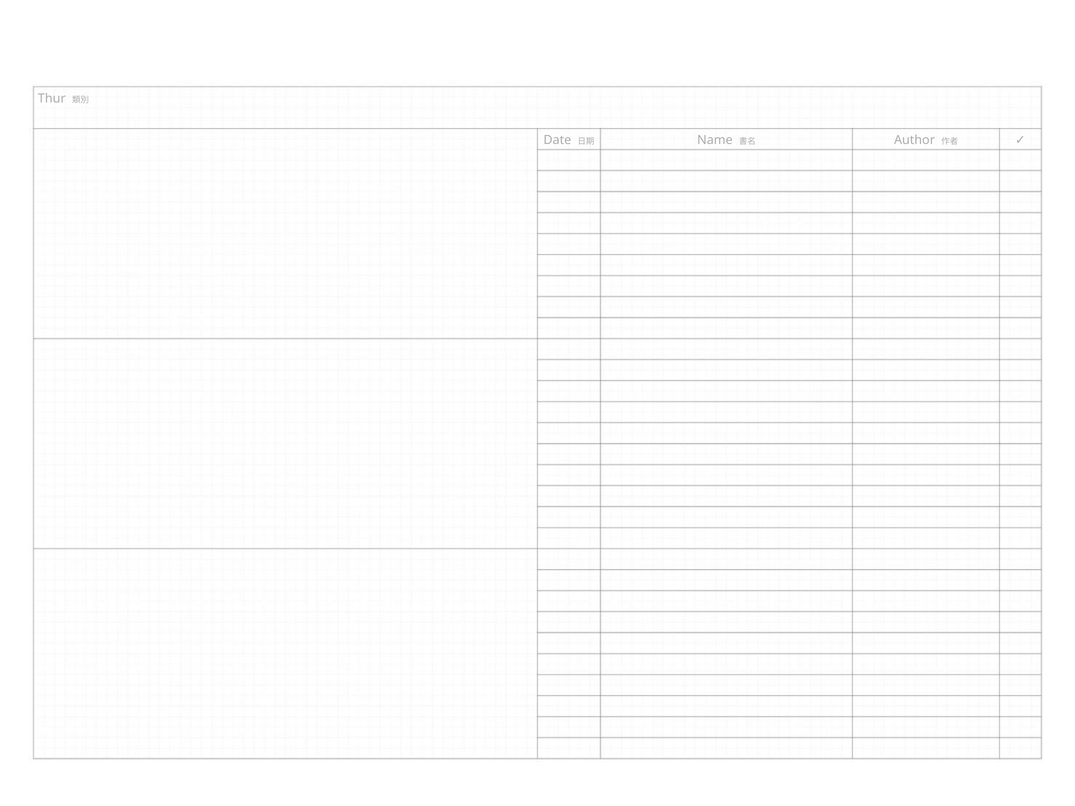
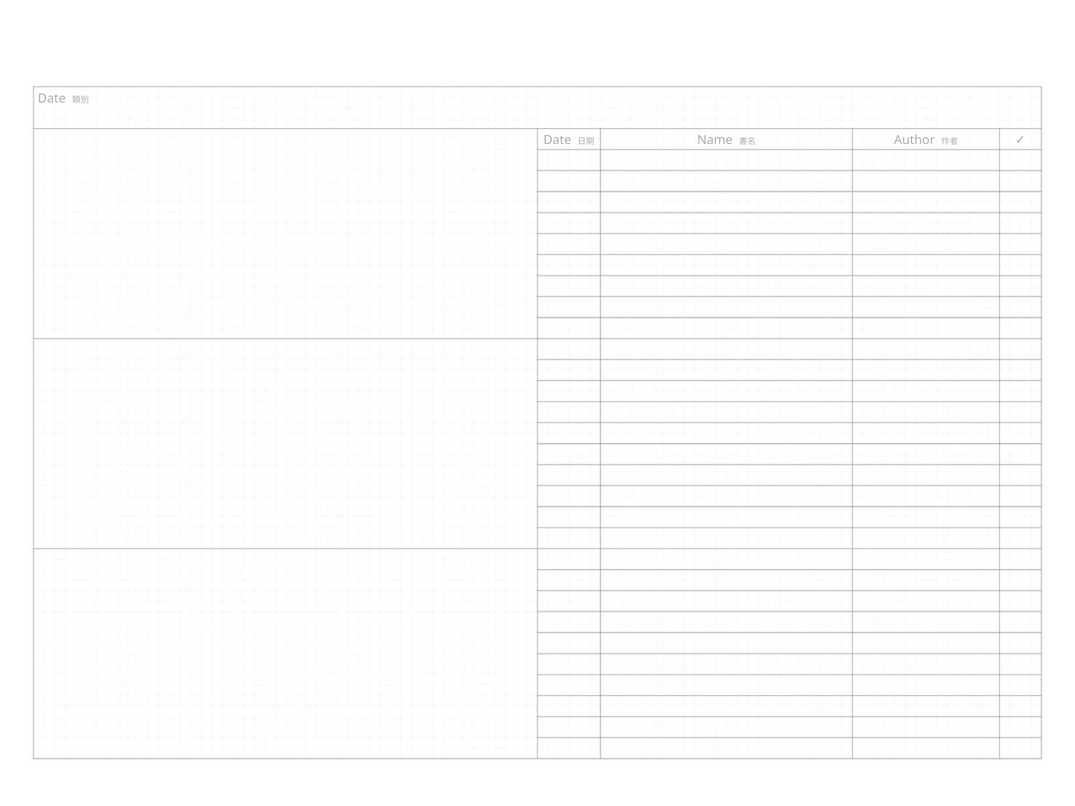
Thur: Thur -> Date (52, 99)
